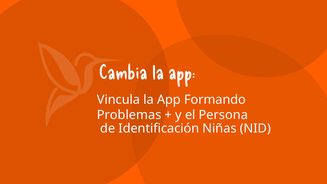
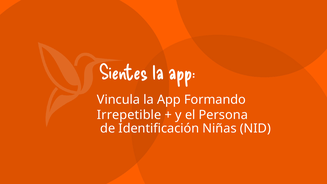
Cambia: Cambia -> Sientes (124, 73)
Problemas: Problemas -> Irrepetible (129, 115)
